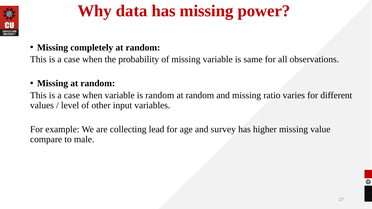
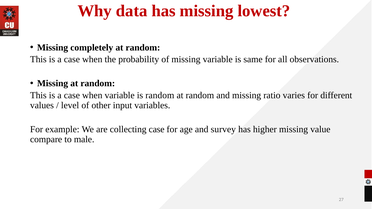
power: power -> lowest (264, 11)
collecting lead: lead -> case (157, 129)
